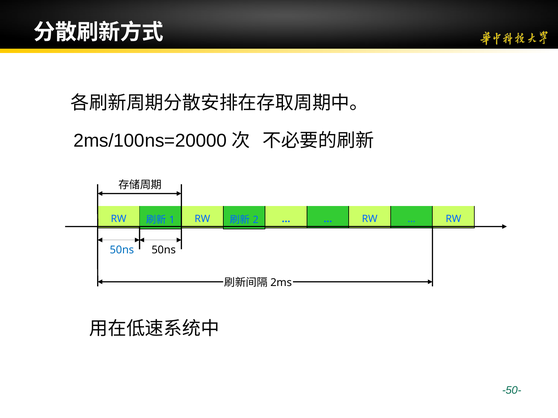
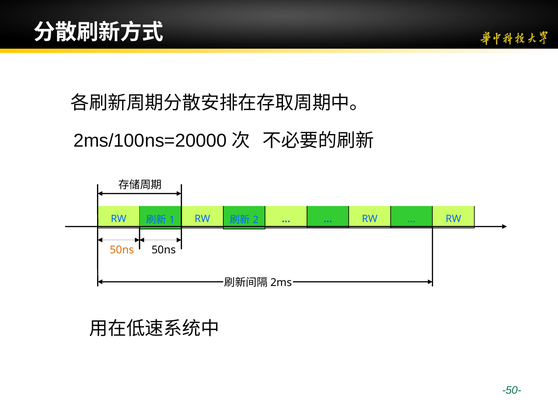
50ns colour: blue -> orange (122, 250)
